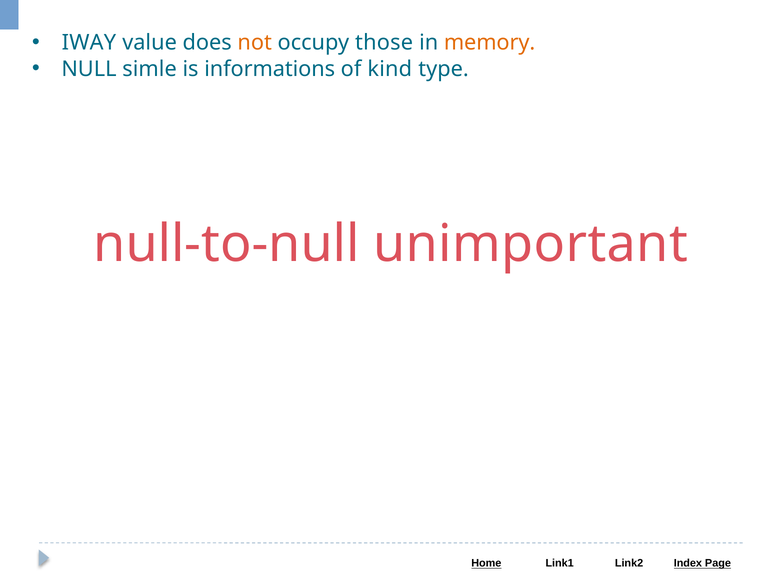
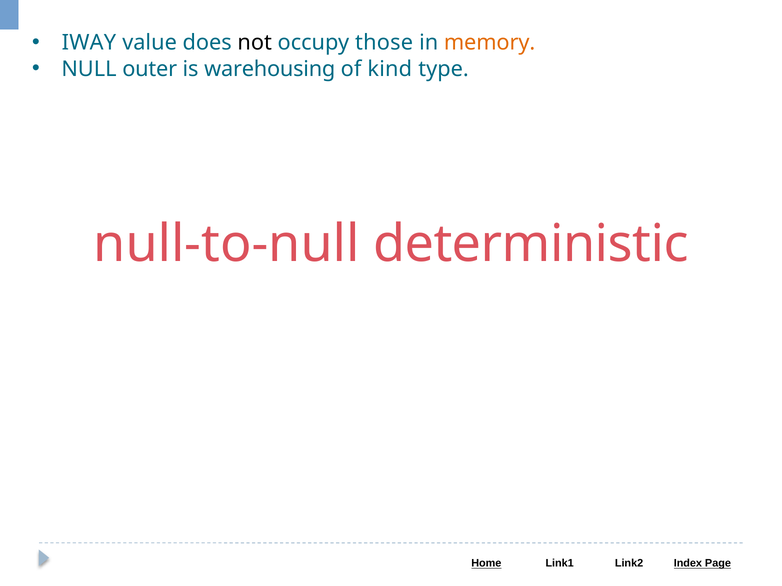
not colour: orange -> black (255, 43)
simle: simle -> outer (150, 69)
informations: informations -> warehousing (270, 69)
unimportant: unimportant -> deterministic (531, 244)
